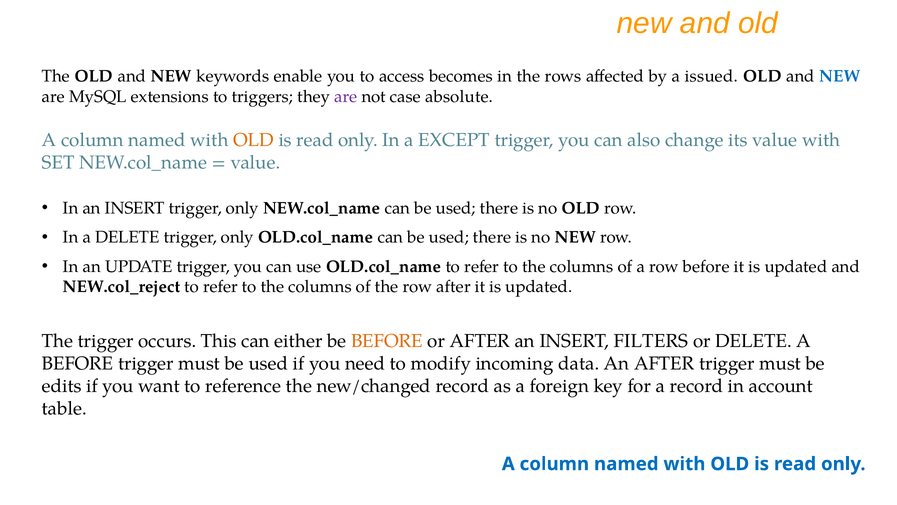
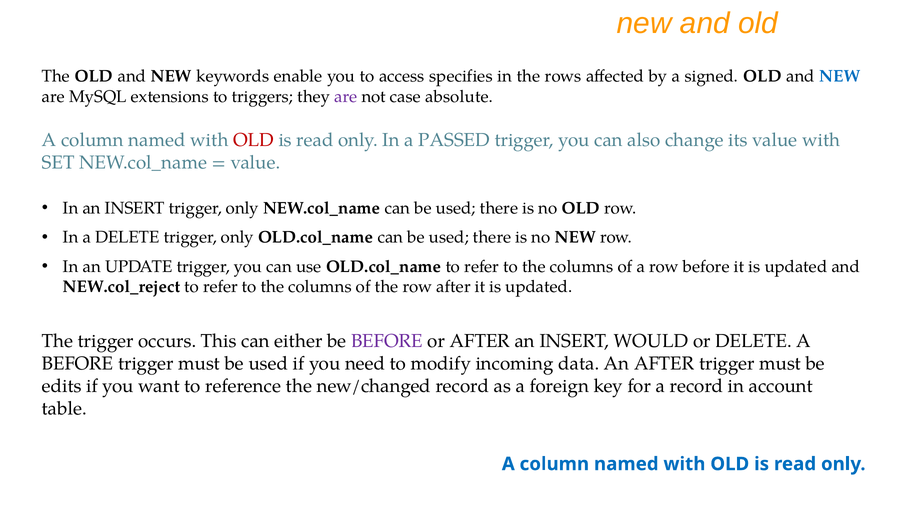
becomes: becomes -> specifies (461, 76)
issued: issued -> signed (711, 76)
OLD colour: orange -> red (254, 140)
EXCEPT: EXCEPT -> PASSED (454, 140)
BEFORE colour: orange -> purple (387, 341)
FILTERS: FILTERS -> WOULD (651, 341)
